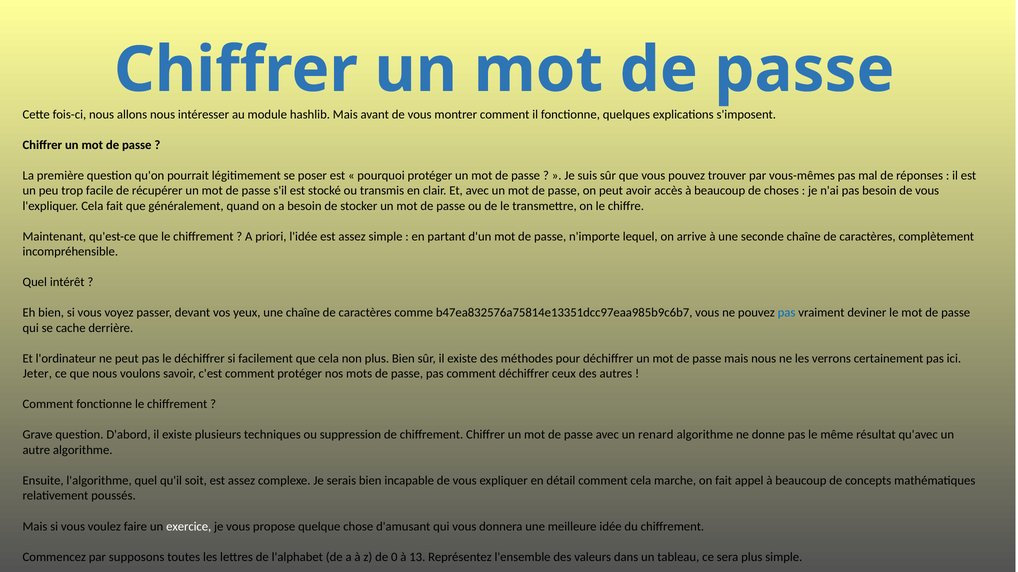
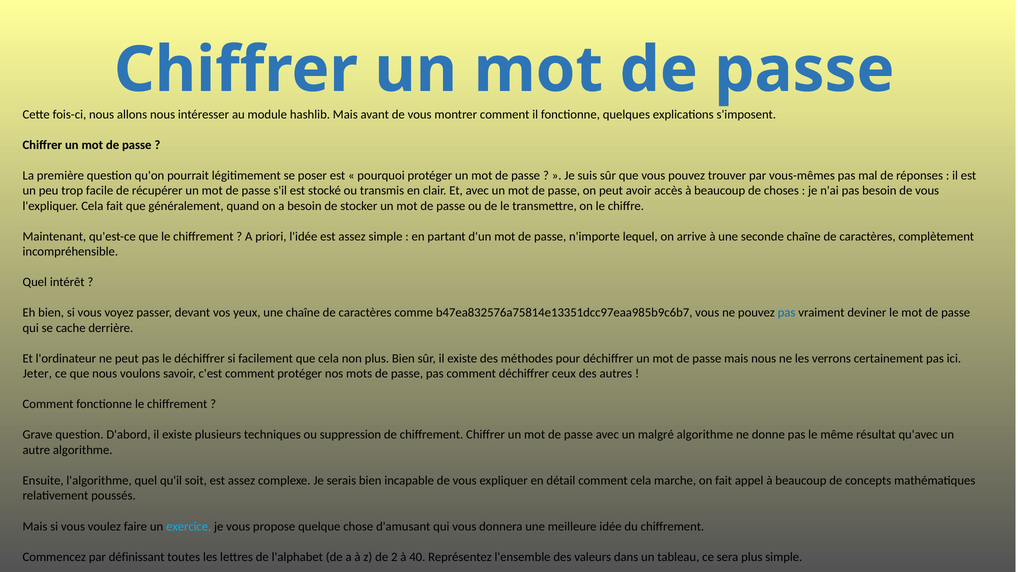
renard: renard -> malgré (656, 435)
exercice colour: white -> light blue (189, 527)
supposons: supposons -> définissant (137, 557)
0: 0 -> 2 (394, 557)
13: 13 -> 40 (417, 557)
